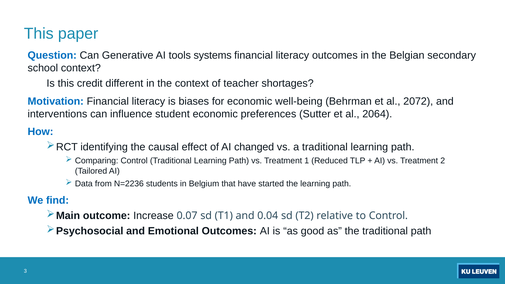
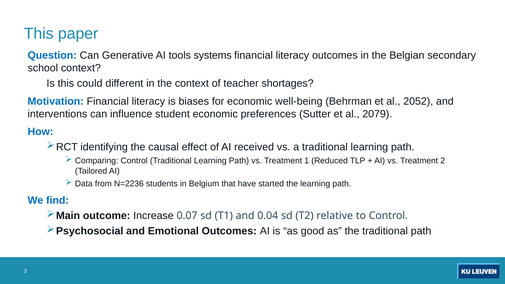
credit: credit -> could (90, 83)
2072: 2072 -> 2052 (418, 101)
2064: 2064 -> 2079 (377, 114)
changed: changed -> received (254, 147)
